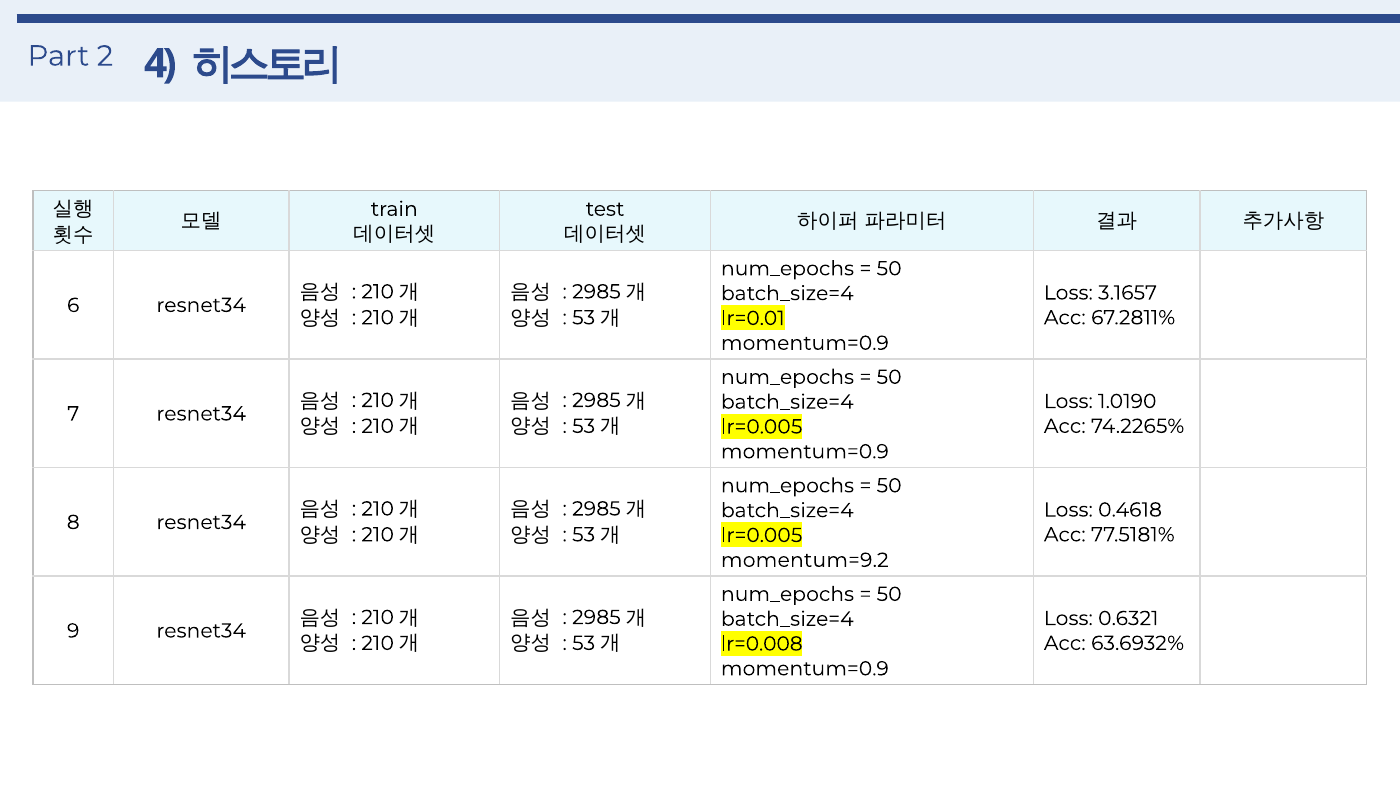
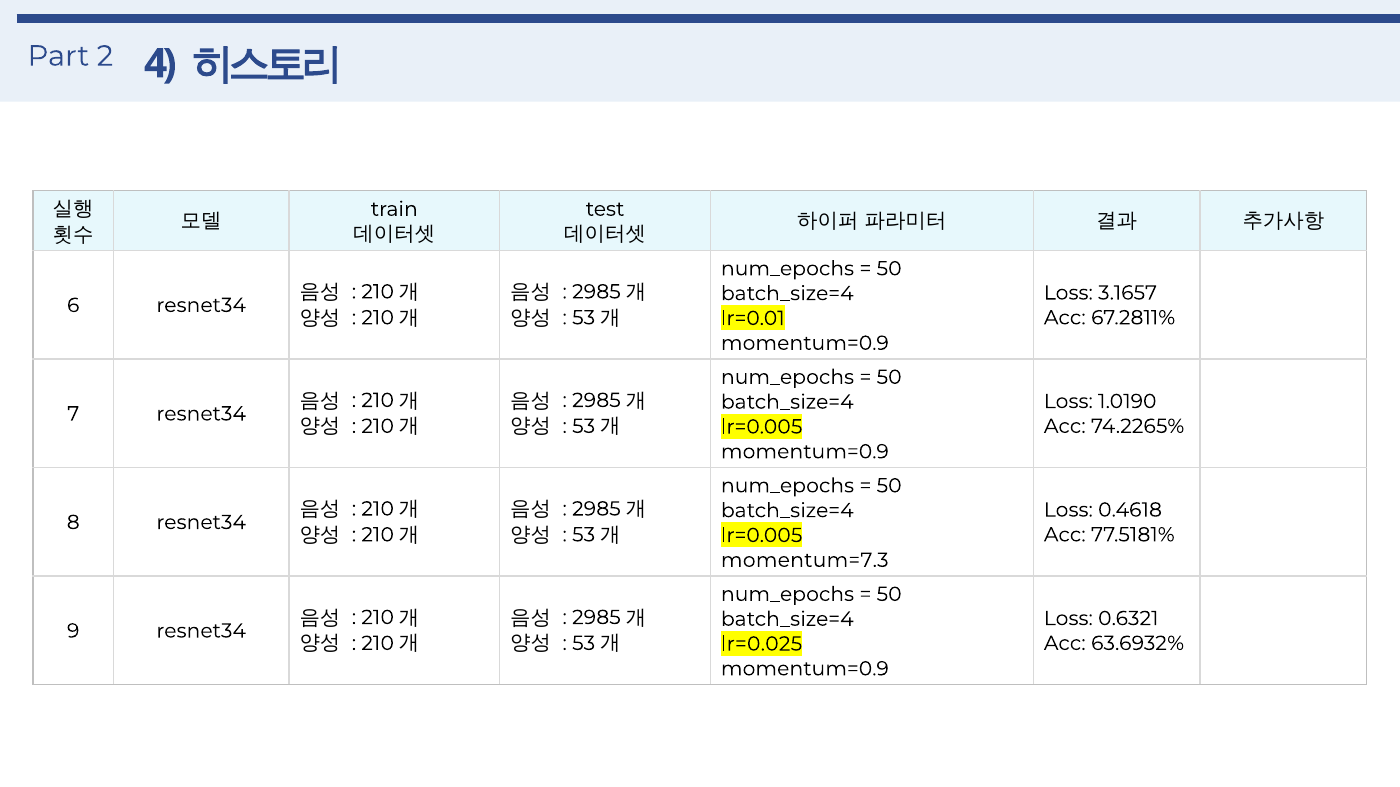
momentum=9.2: momentum=9.2 -> momentum=7.3 (805, 561)
lr=0.008: lr=0.008 -> lr=0.025 (762, 644)
